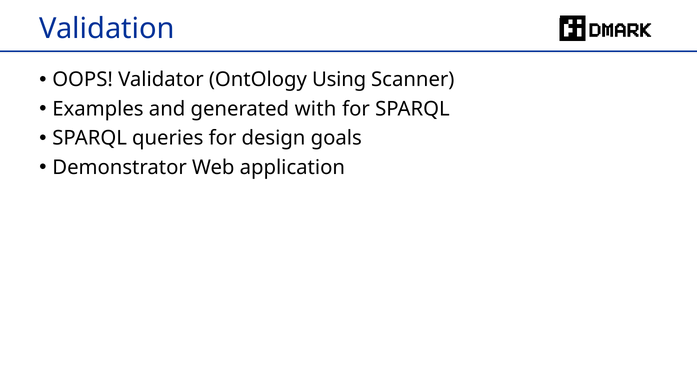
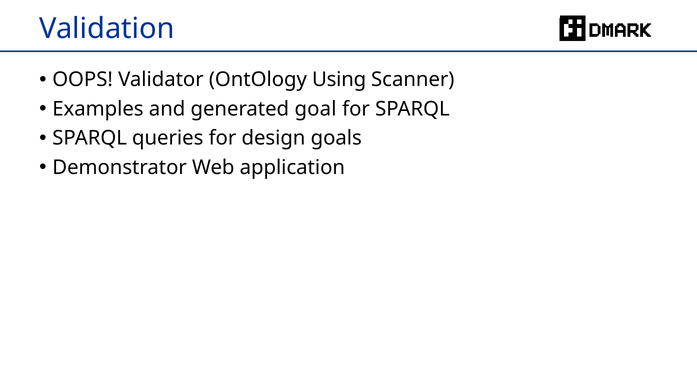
with: with -> goal (316, 109)
